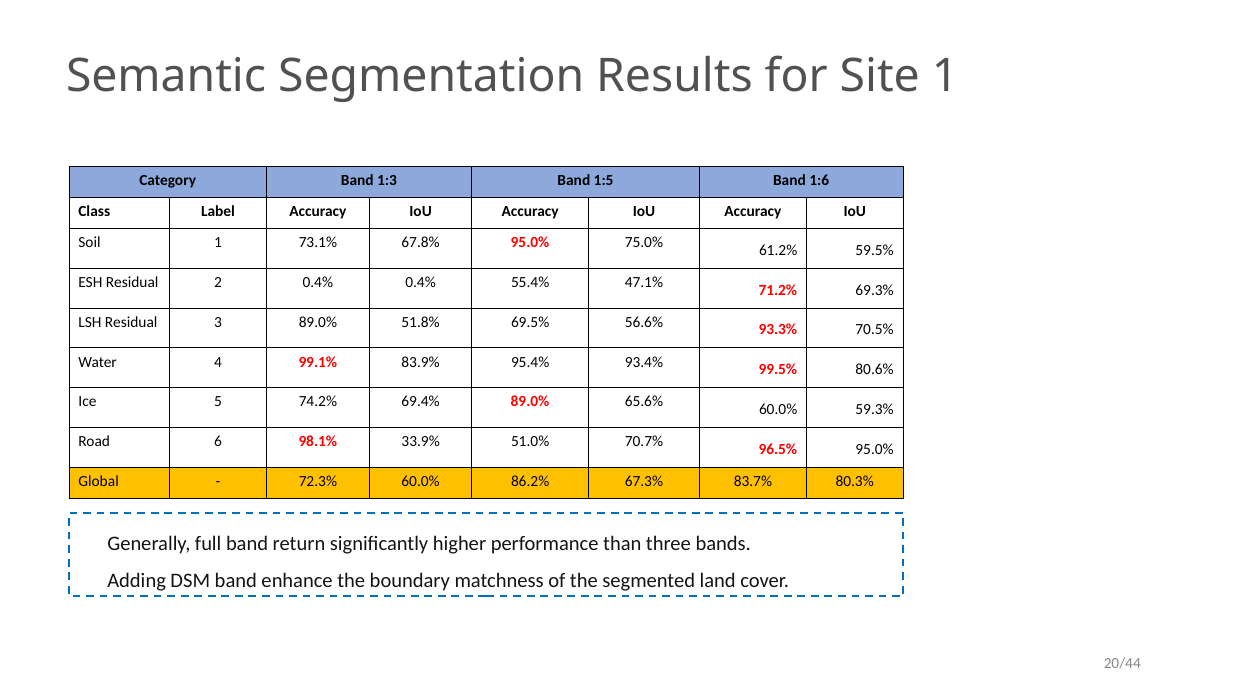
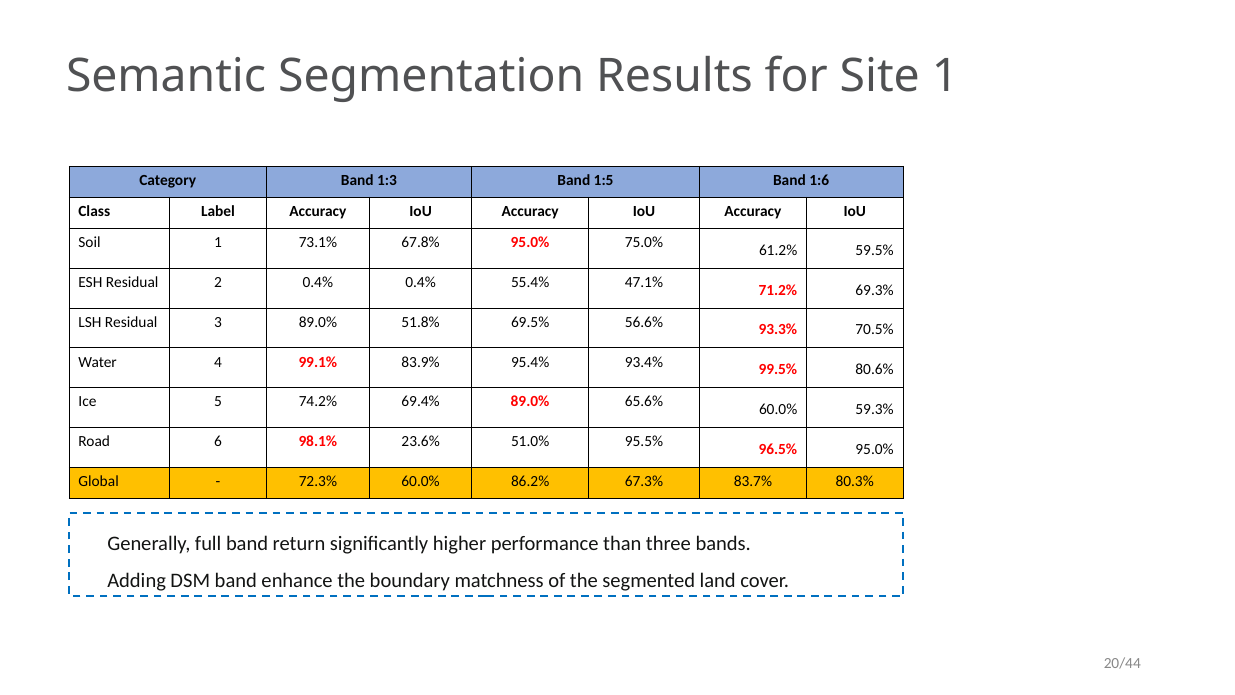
33.9%: 33.9% -> 23.6% (421, 441)
70.7%: 70.7% -> 95.5% (644, 441)
